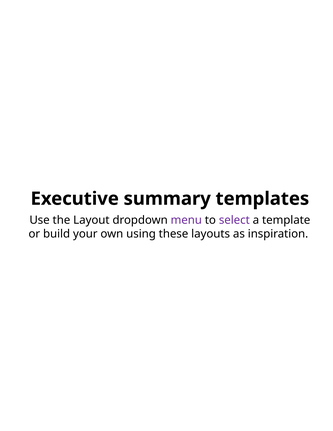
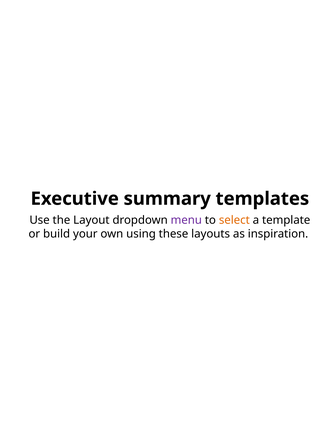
select colour: purple -> orange (234, 220)
